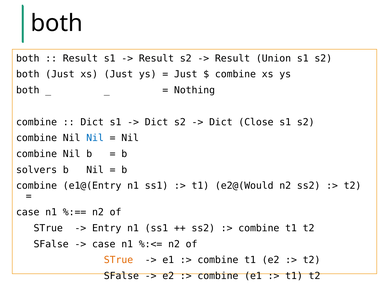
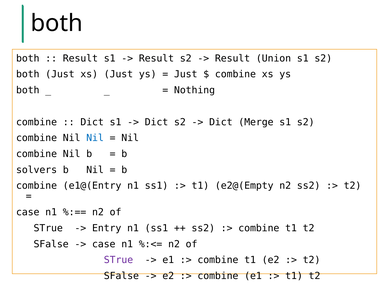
Close: Close -> Merge (256, 122)
e2@(Would: e2@(Would -> e2@(Empty (244, 186)
STrue colour: orange -> purple (118, 260)
